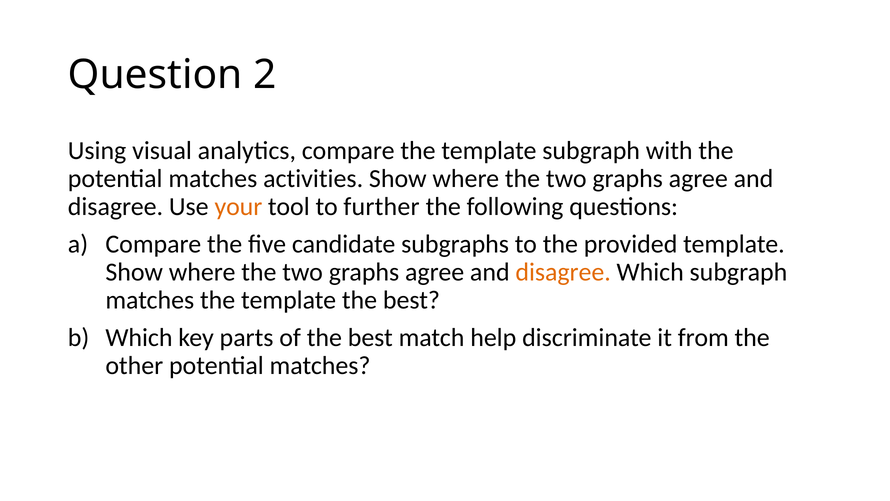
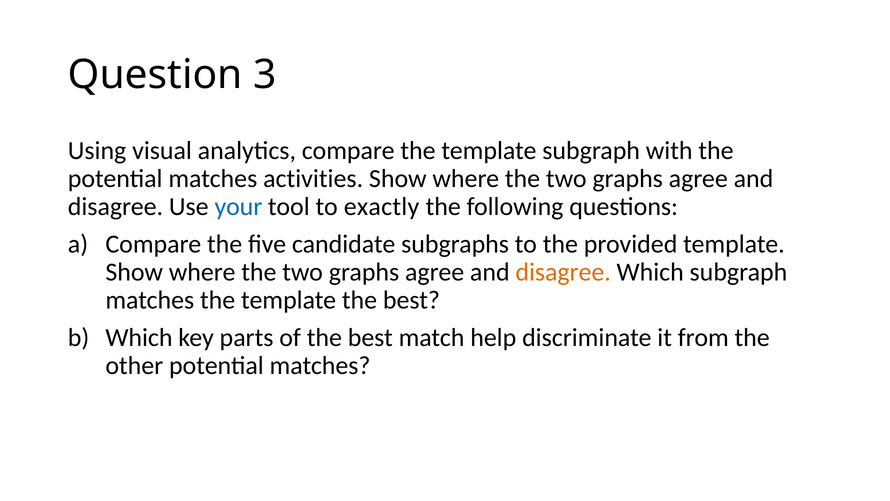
2: 2 -> 3 (265, 75)
your colour: orange -> blue (238, 207)
further: further -> exactly (382, 207)
